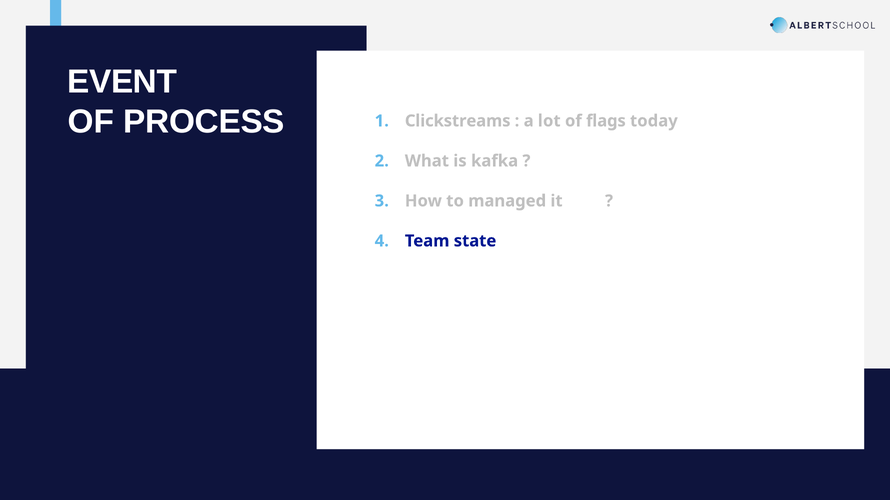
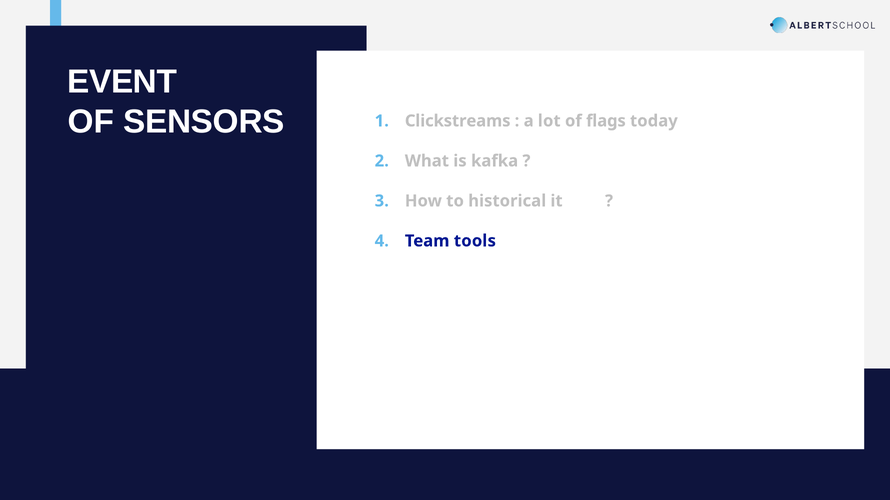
PROCESS: PROCESS -> SENSORS (204, 122)
managed: managed -> historical (507, 201)
state: state -> tools (475, 241)
